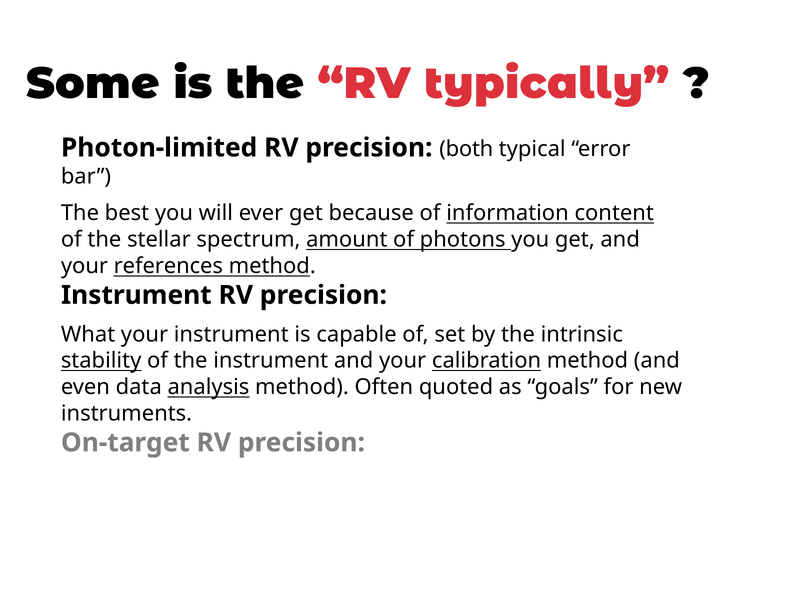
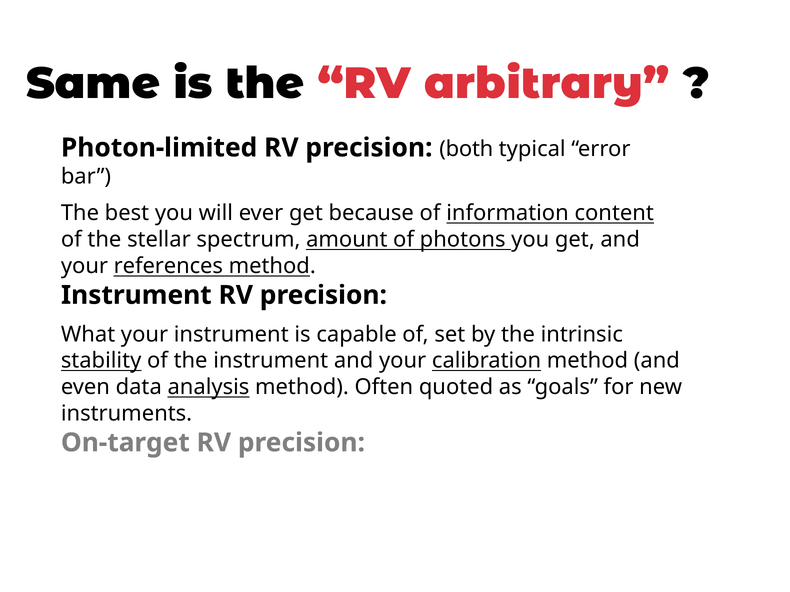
Some: Some -> Same (93, 84)
typically: typically -> arbitrary (547, 84)
